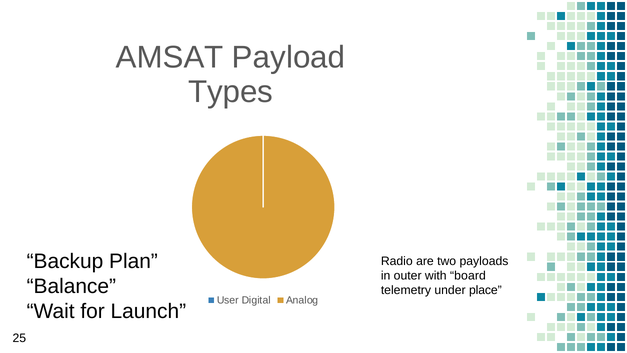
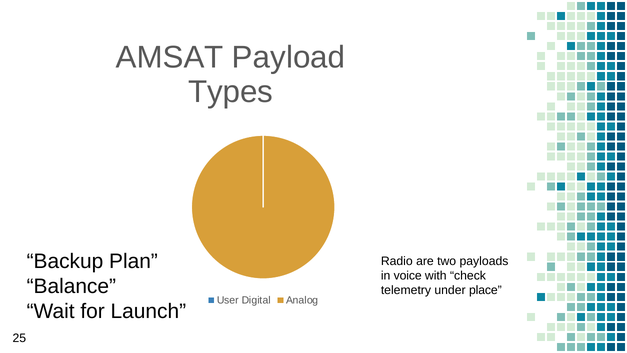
outer: outer -> voice (408, 276)
board: board -> check (468, 276)
